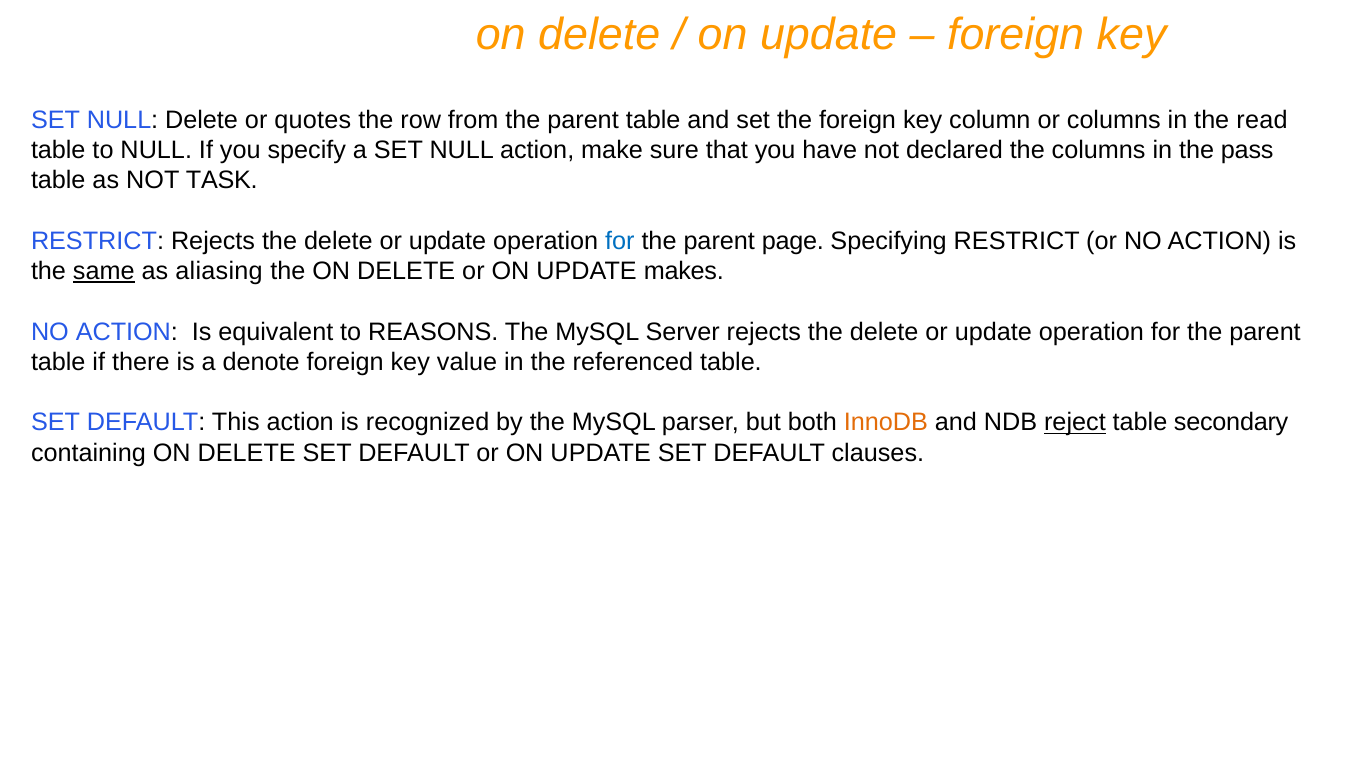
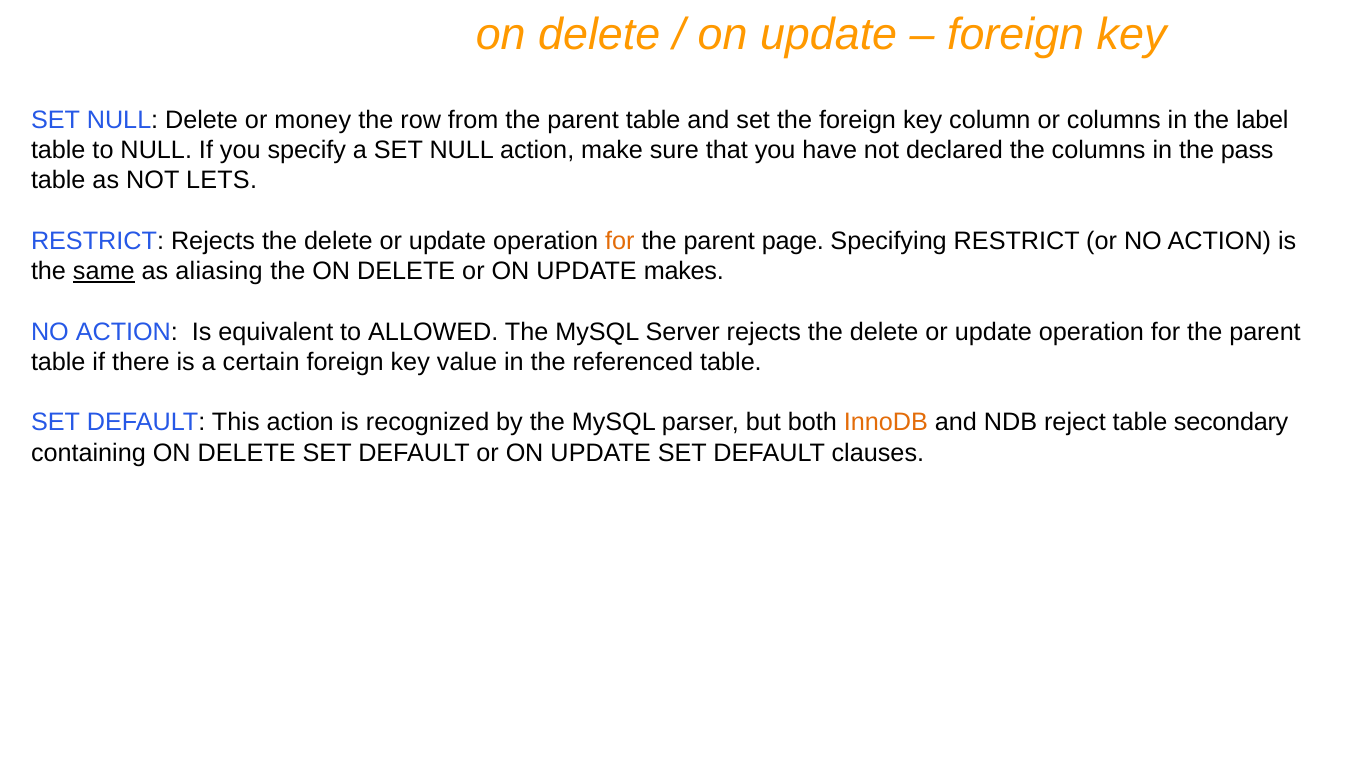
quotes: quotes -> money (313, 120)
read: read -> label (1262, 120)
TASK: TASK -> LETS (222, 180)
for colour: blue -> orange (620, 241)
REASONS: REASONS -> ALLOWED (433, 332)
denote: denote -> certain (261, 362)
reject underline: present -> none (1075, 422)
